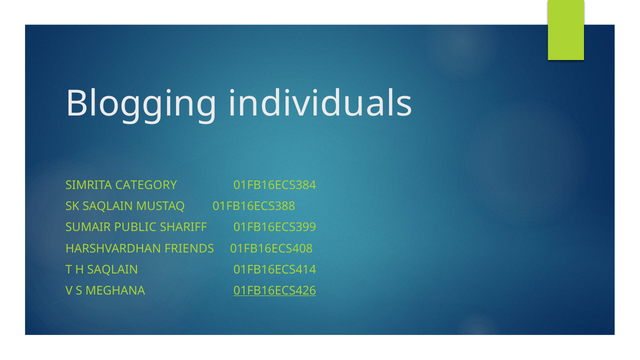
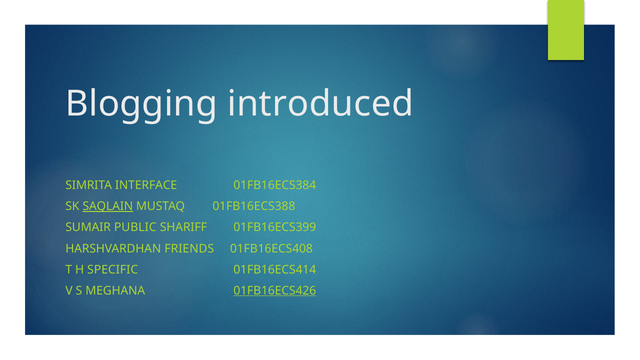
individuals: individuals -> introduced (320, 104)
CATEGORY: CATEGORY -> INTERFACE (146, 185)
SAQLAIN underline: none -> present (108, 206)
H SAQLAIN: SAQLAIN -> SPECIFIC (113, 270)
